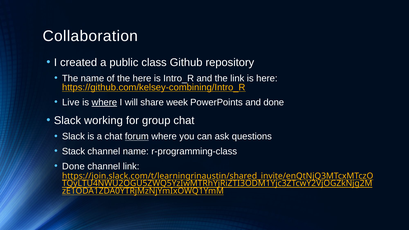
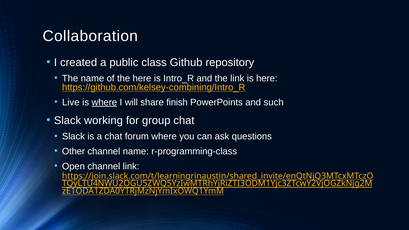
week: week -> finish (177, 102)
and done: done -> such (274, 102)
forum underline: present -> none (137, 137)
Stack: Stack -> Other (74, 152)
Done: Done -> Open (73, 167)
